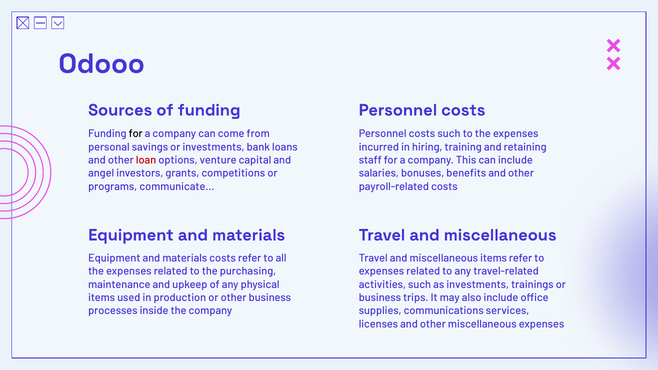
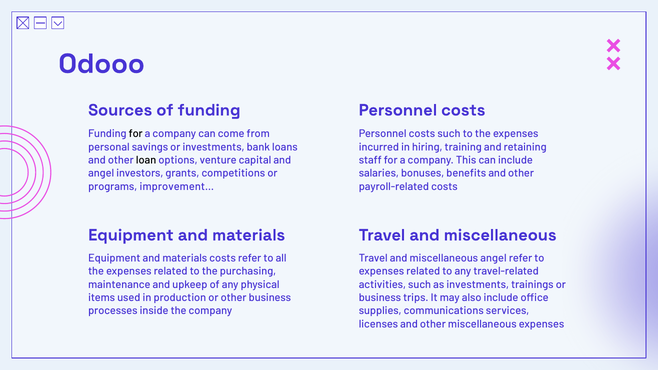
loan colour: red -> black (146, 160)
communicate…: communicate… -> improvement… (177, 187)
miscellaneous items: items -> angel (493, 258)
